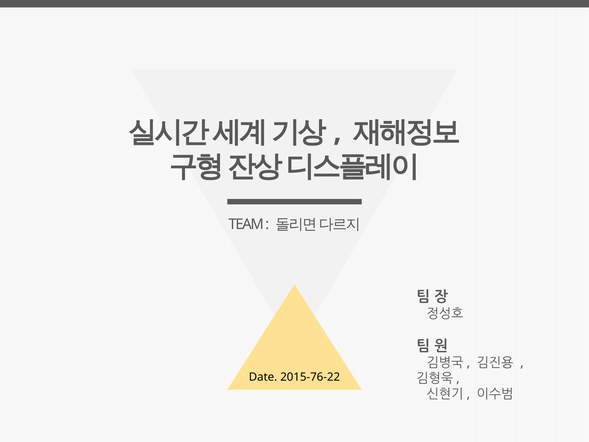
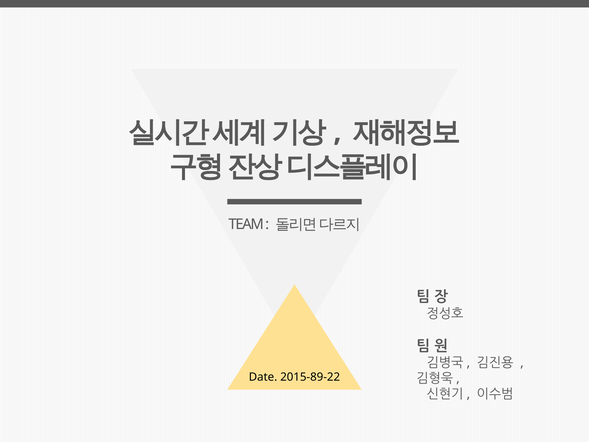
2015-76-22: 2015-76-22 -> 2015-89-22 (310, 377)
